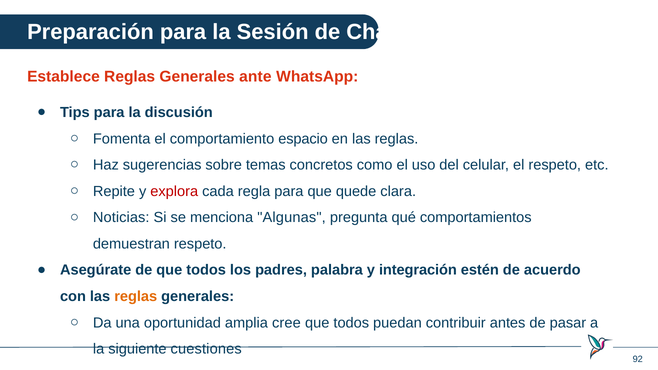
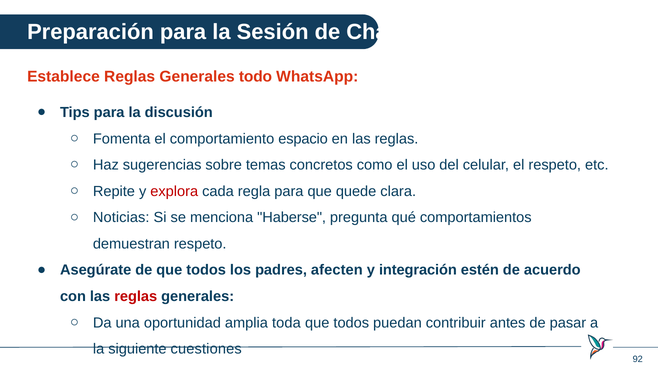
ante: ante -> todo (256, 77)
Algunas: Algunas -> Haberse (292, 218)
palabra: palabra -> afecten (337, 270)
reglas colour: orange -> red (136, 297)
cree: cree -> toda (286, 323)
